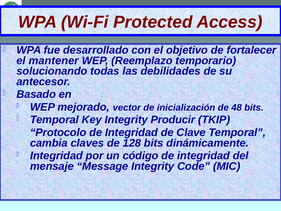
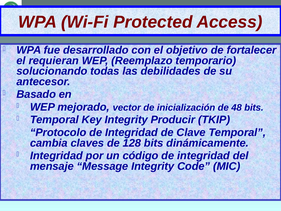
mantener: mantener -> requieran (54, 61)
